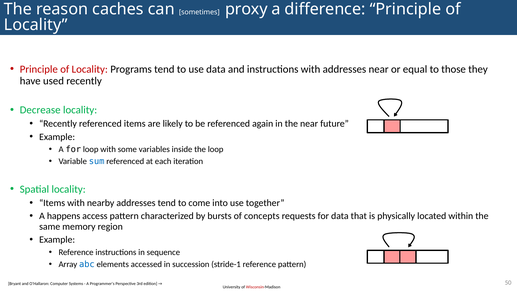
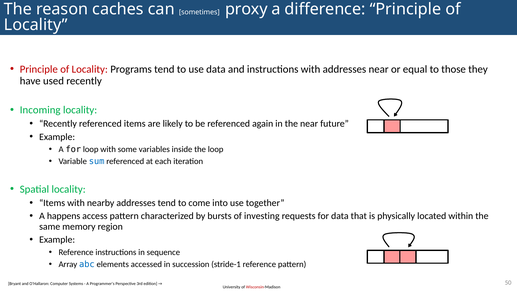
Decrease: Decrease -> Incoming (40, 110)
concepts: concepts -> investing (262, 216)
